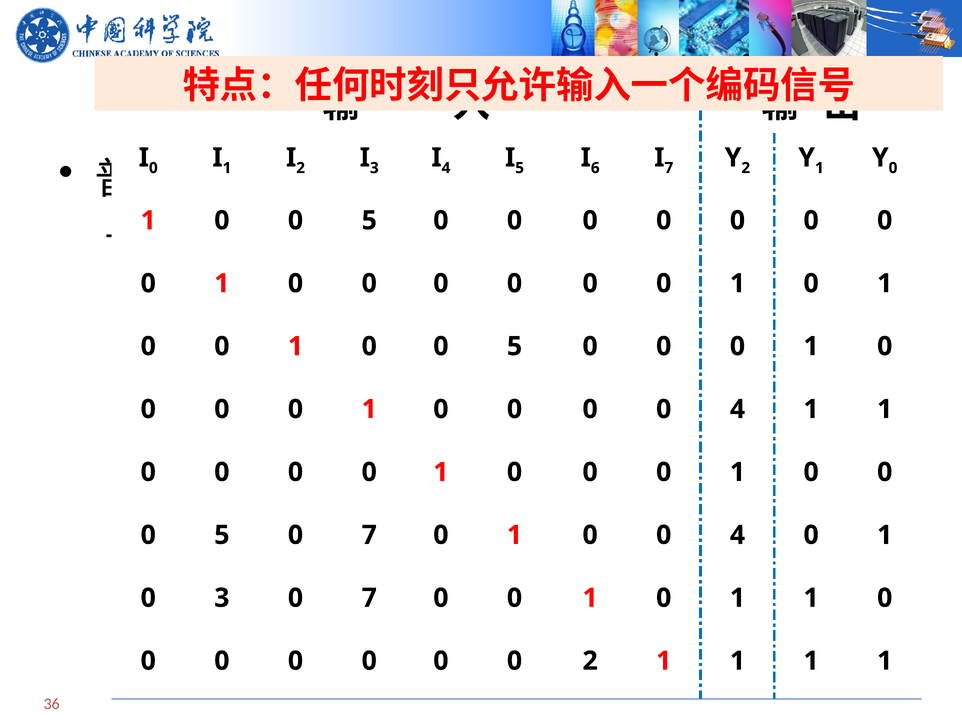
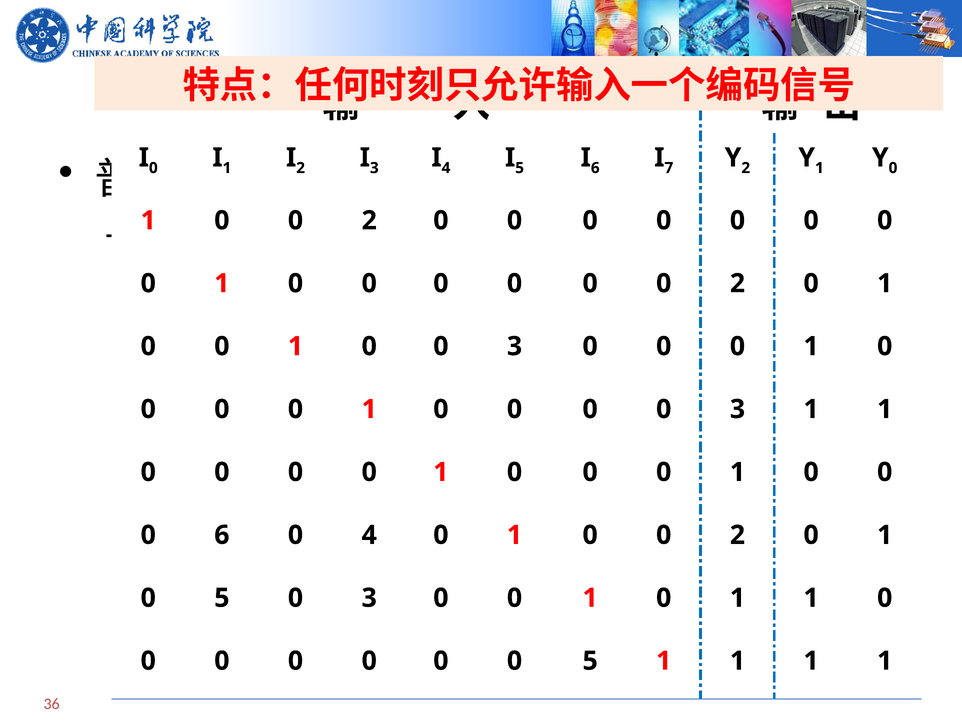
5: 5 -> 2 (369, 220)
1: 1 -> 2 (737, 283)
5: 5 -> 3 (515, 346)
0 0 0 4: 4 -> 3 (737, 409)
5: 5 -> 6 (222, 535)
7: 7 -> 4 (369, 535)
4: 4 -> 2 (737, 535)
3: 3 -> 5 (222, 598)
7: 7 -> 3 (369, 598)
0 0 2: 2 -> 5 (590, 660)
